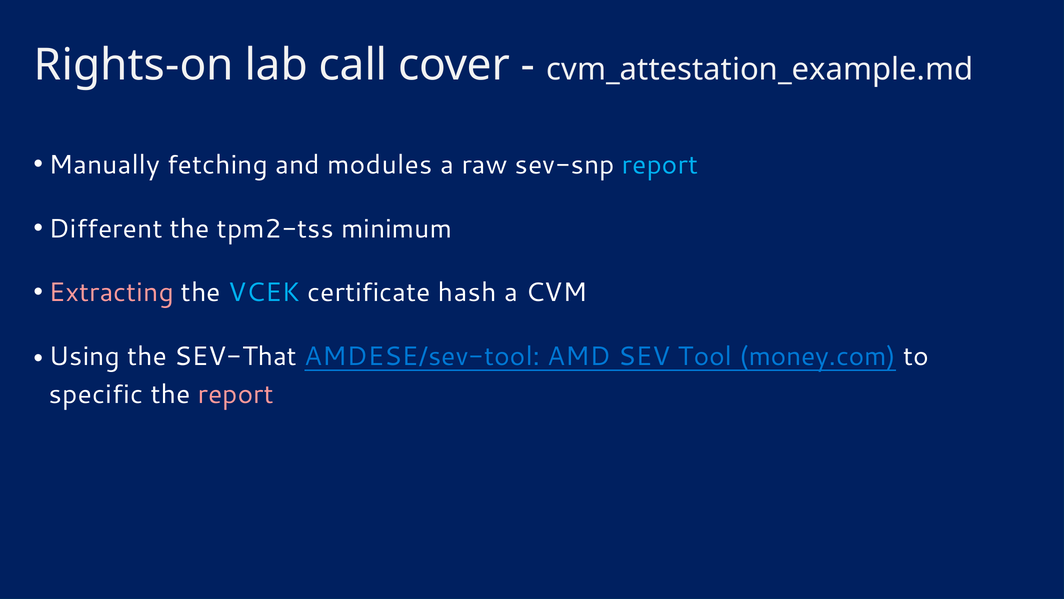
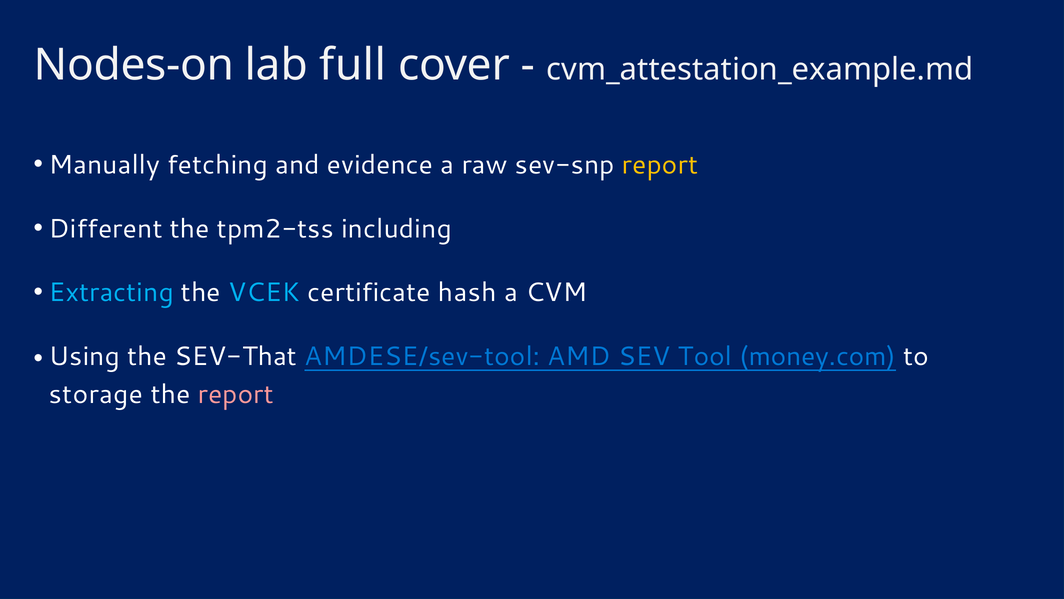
Rights-on: Rights-on -> Nodes-on (134, 65)
call: call -> full (353, 65)
modules: modules -> evidence (380, 165)
report colour: light blue -> yellow (660, 165)
minimum: minimum -> including (396, 229)
Extracting colour: pink -> light blue (111, 292)
specific: specific -> storage (96, 394)
